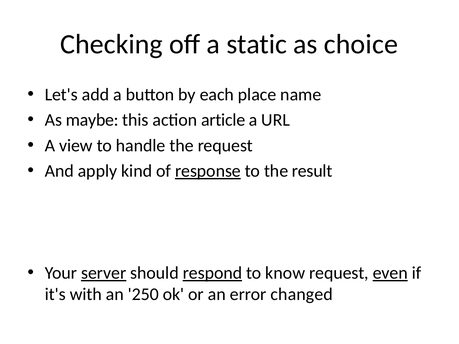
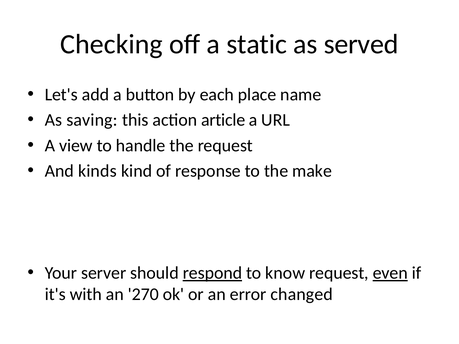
choice: choice -> served (361, 44)
maybe: maybe -> saving (92, 120)
apply: apply -> kinds (97, 171)
response underline: present -> none (208, 171)
result: result -> make (312, 171)
server underline: present -> none (104, 273)
250: 250 -> 270 (143, 295)
